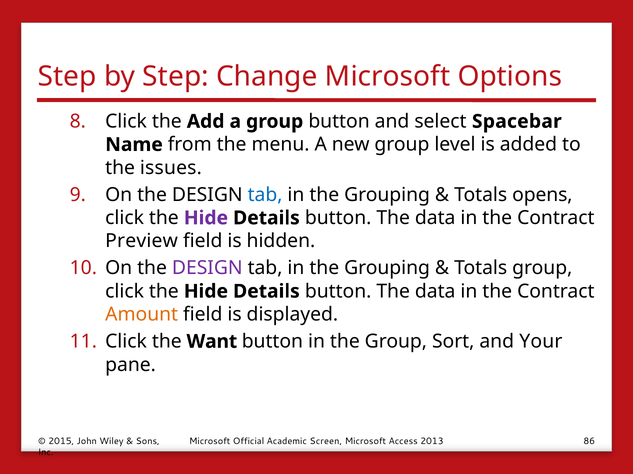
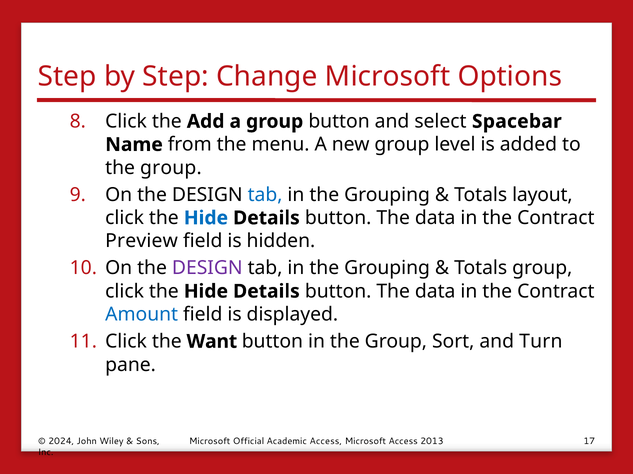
issues: issues -> group (171, 168)
opens: opens -> layout (542, 195)
Hide colour: purple -> blue (206, 218)
Amount colour: orange -> blue (142, 315)
Your: Your -> Turn (541, 342)
2015: 2015 -> 2024 (61, 442)
Academic Screen: Screen -> Access (326, 442)
86: 86 -> 17 (589, 442)
